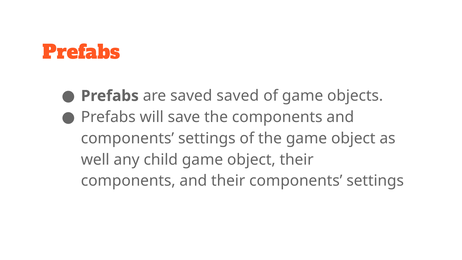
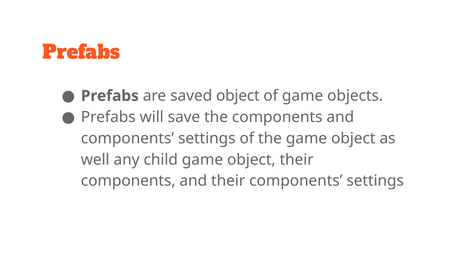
saved saved: saved -> object (238, 96)
